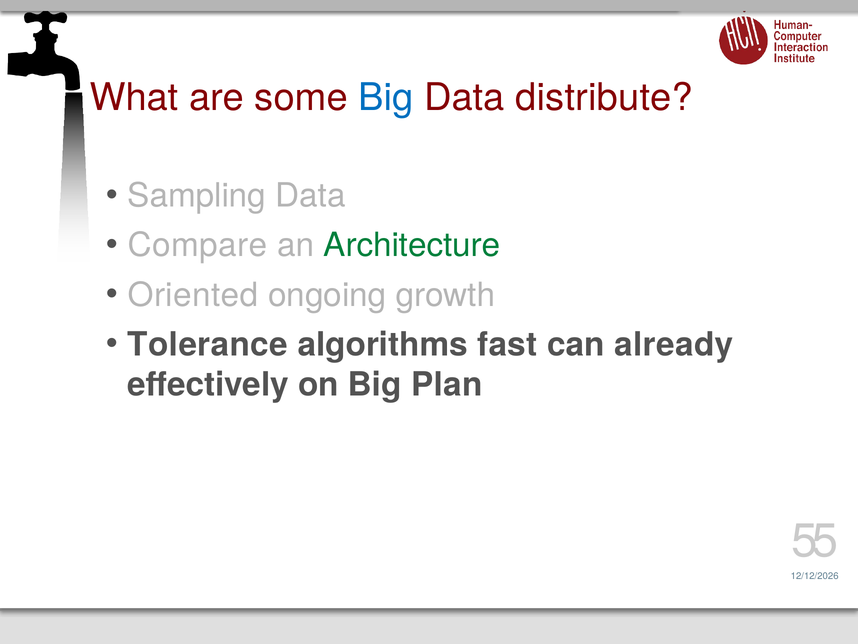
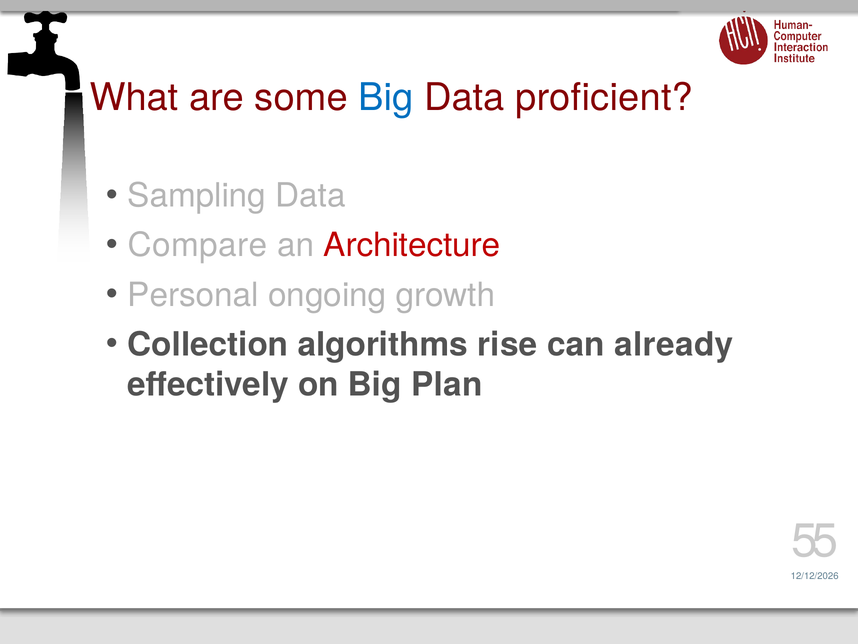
distribute: distribute -> proficient (604, 97)
Architecture colour: green -> red (412, 245)
Oriented: Oriented -> Personal (193, 295)
Tolerance: Tolerance -> Collection (208, 344)
fast: fast -> rise (507, 344)
